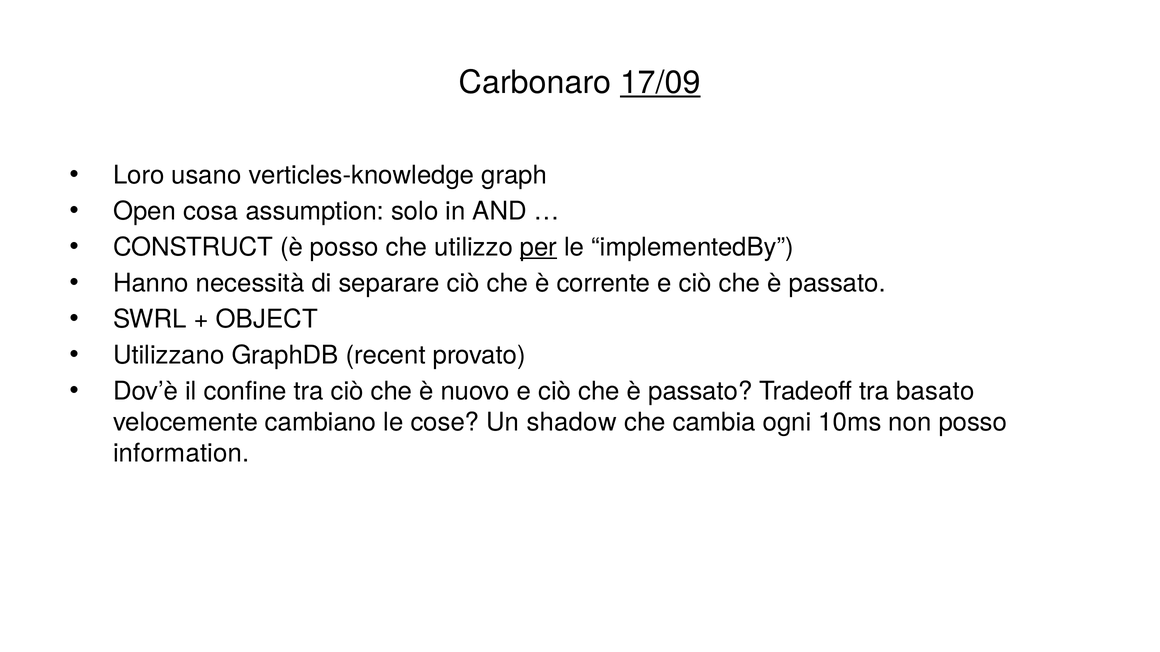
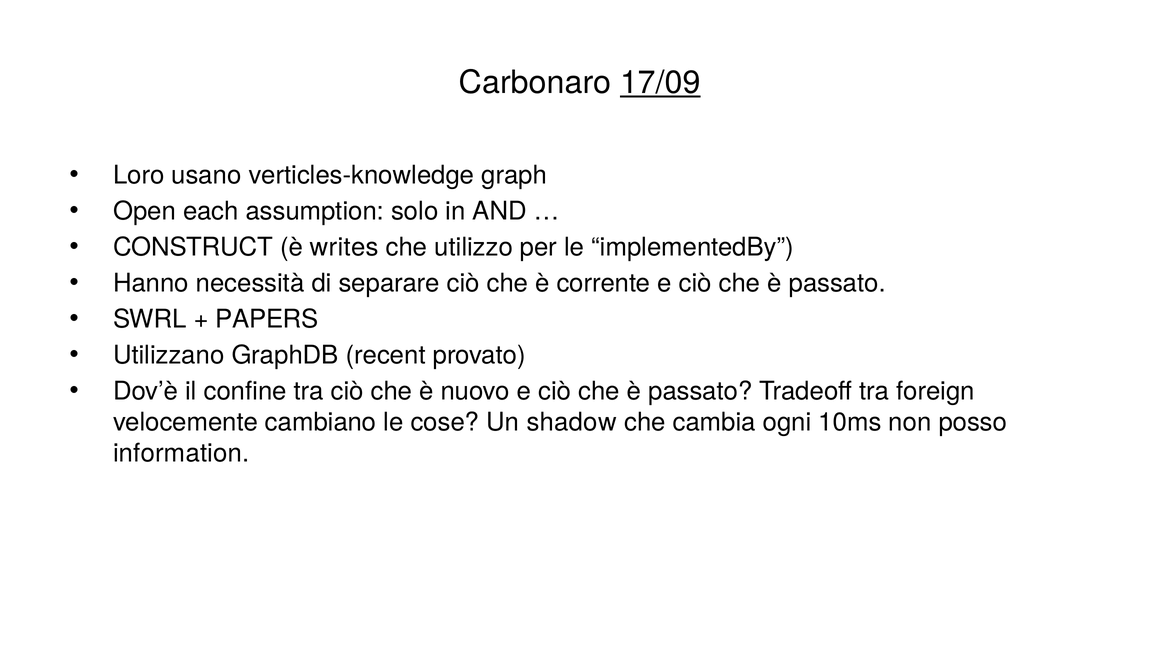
cosa: cosa -> each (211, 211)
è posso: posso -> writes (344, 247)
per underline: present -> none (538, 247)
OBJECT: OBJECT -> PAPERS (267, 320)
basato: basato -> foreign (936, 392)
